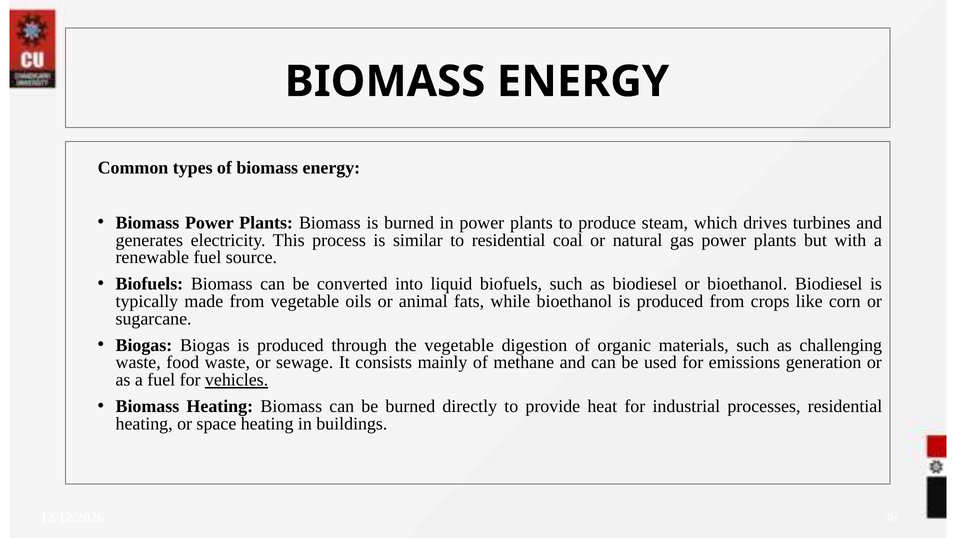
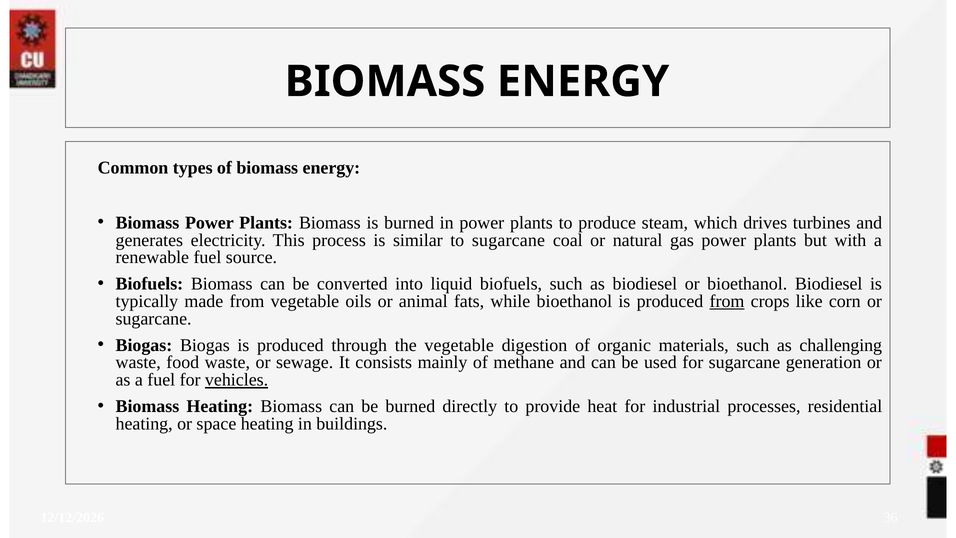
to residential: residential -> sugarcane (508, 240)
from underline: none -> present (727, 301)
for emissions: emissions -> sugarcane (744, 362)
